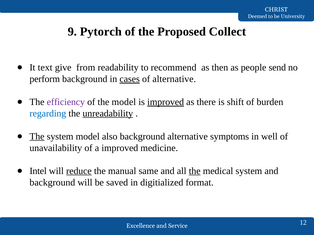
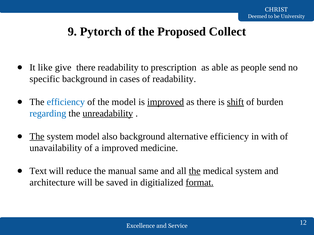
text: text -> like (45, 68)
give from: from -> there (86, 68)
recommend: recommend -> prescription (174, 68)
then: then -> able (220, 68)
perform: perform -> specific (45, 79)
cases underline: present -> none (130, 79)
of alternative: alternative -> readability (174, 79)
efficiency colour: purple -> blue (66, 102)
shift underline: none -> present (235, 102)
alternative symptoms: symptoms -> efficiency (230, 137)
well: well -> with (269, 137)
Intel: Intel -> Text (38, 171)
reduce underline: present -> none (79, 171)
background: background -> architecture (52, 183)
format underline: none -> present (200, 183)
